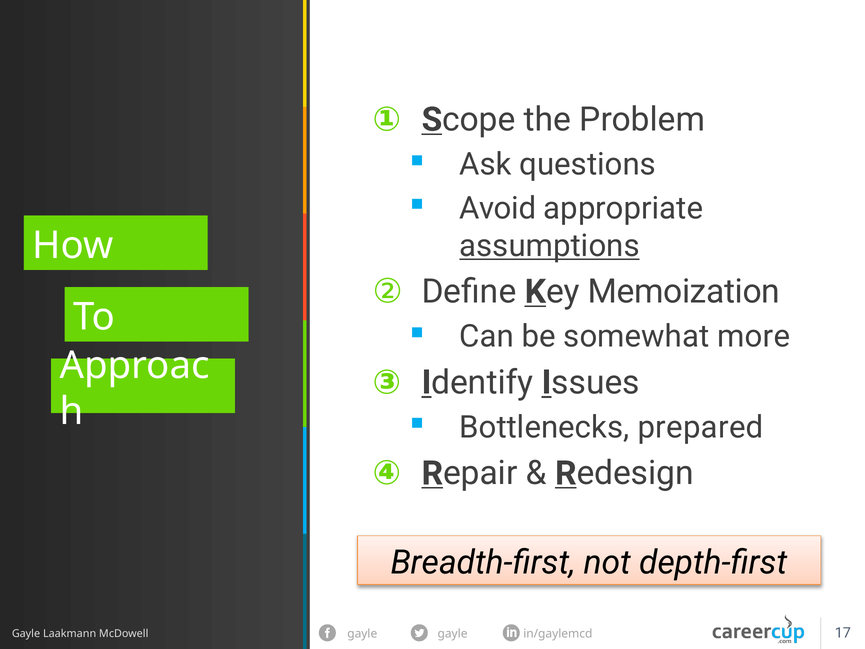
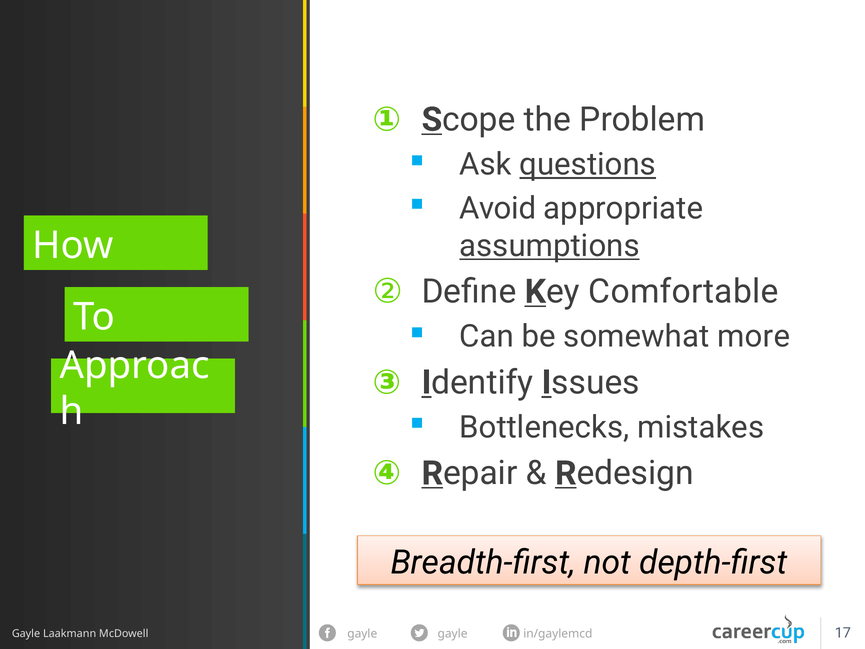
questions underline: none -> present (588, 165)
Memoization: Memoization -> Comfortable (683, 292)
prepared: prepared -> mistakes (701, 427)
